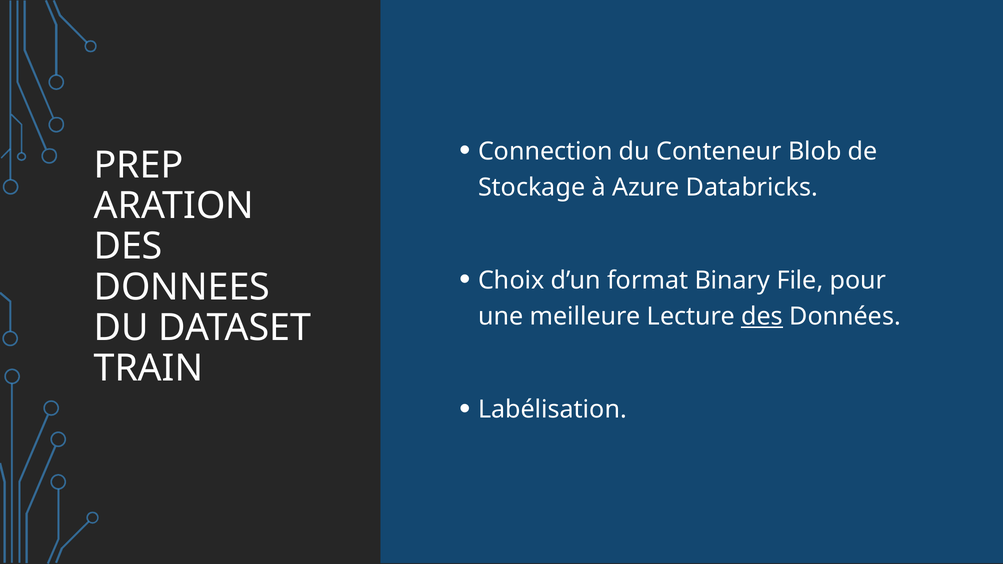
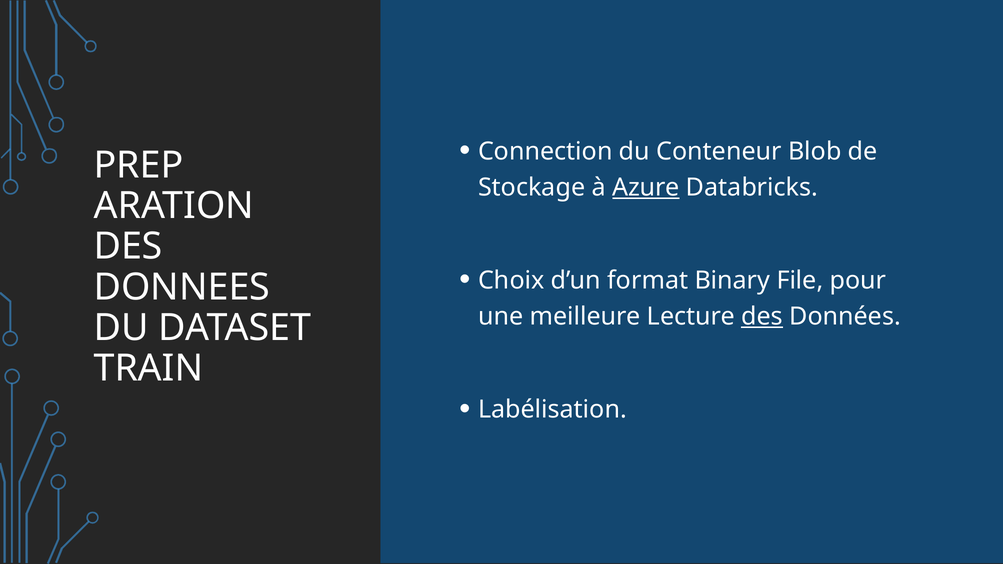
Azure underline: none -> present (646, 187)
